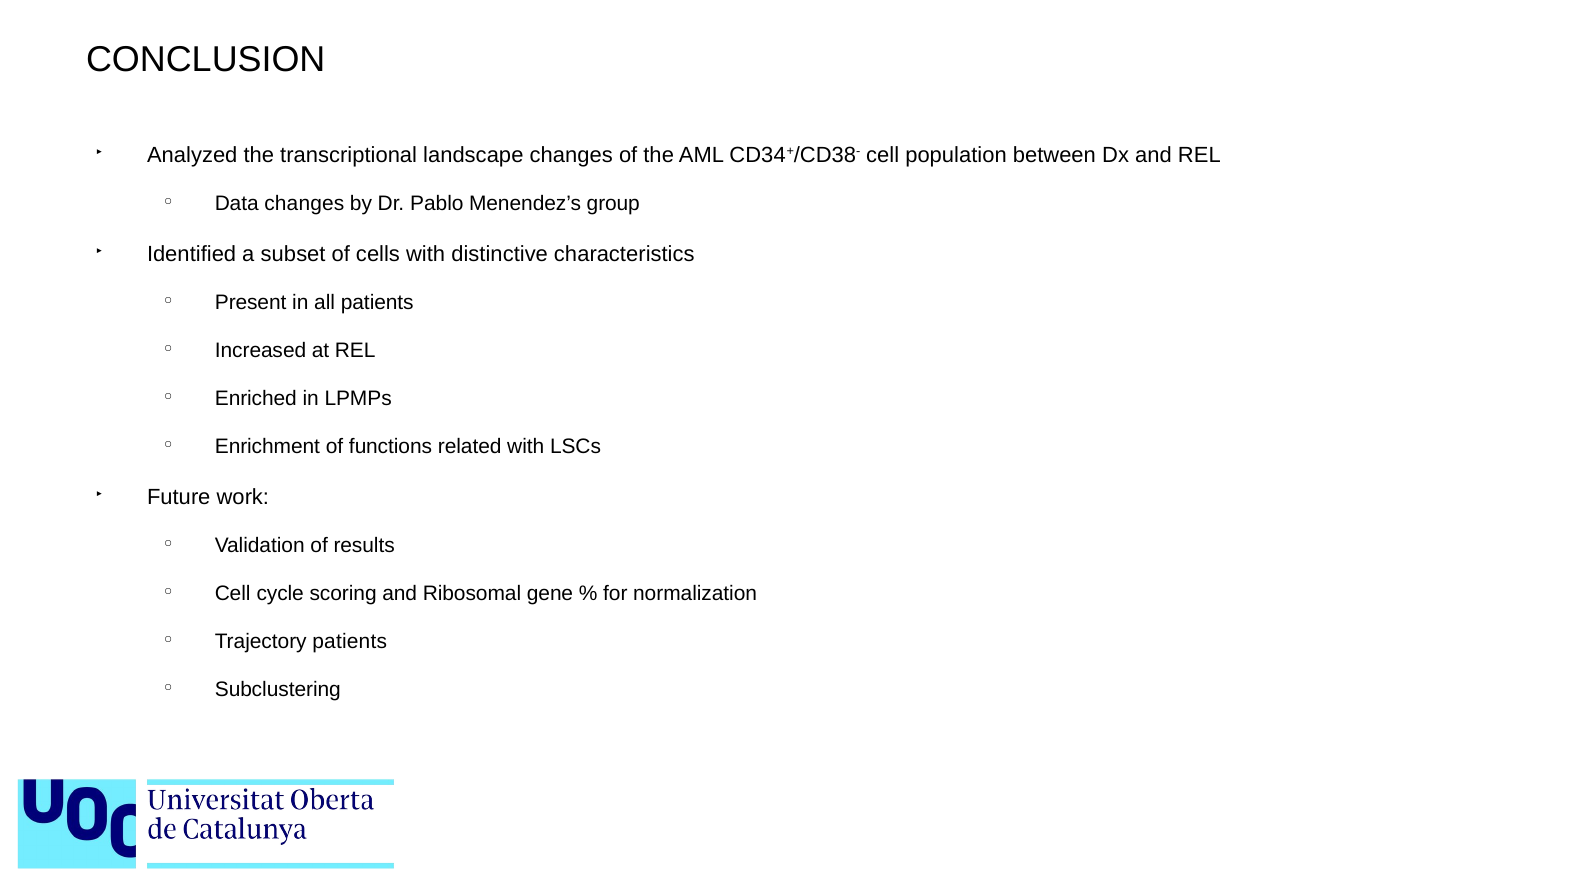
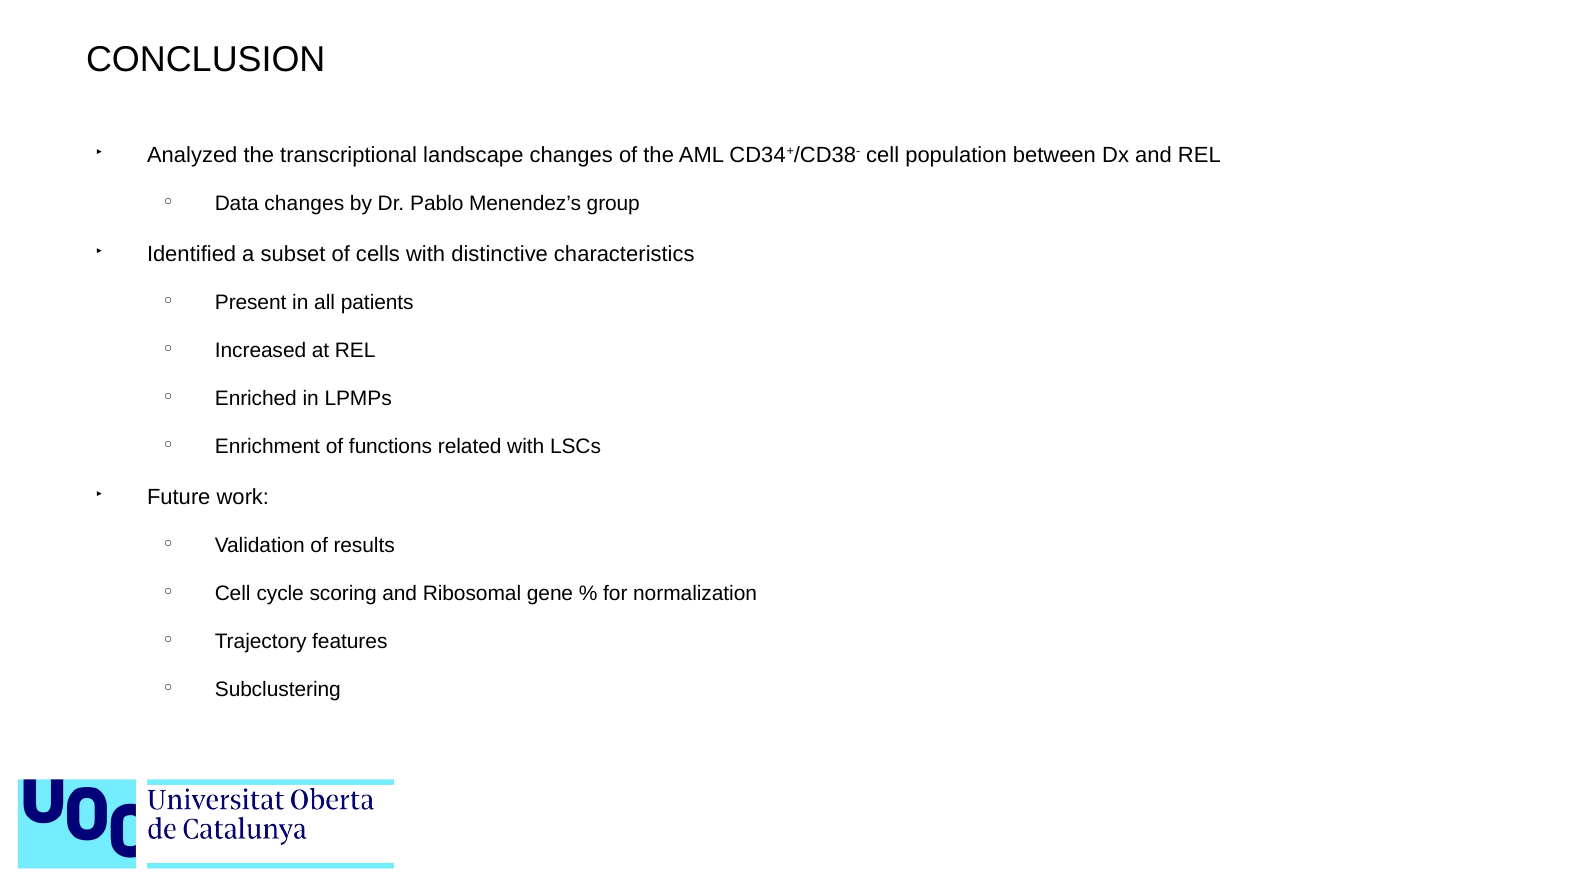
Trajectory patients: patients -> features (350, 641)
